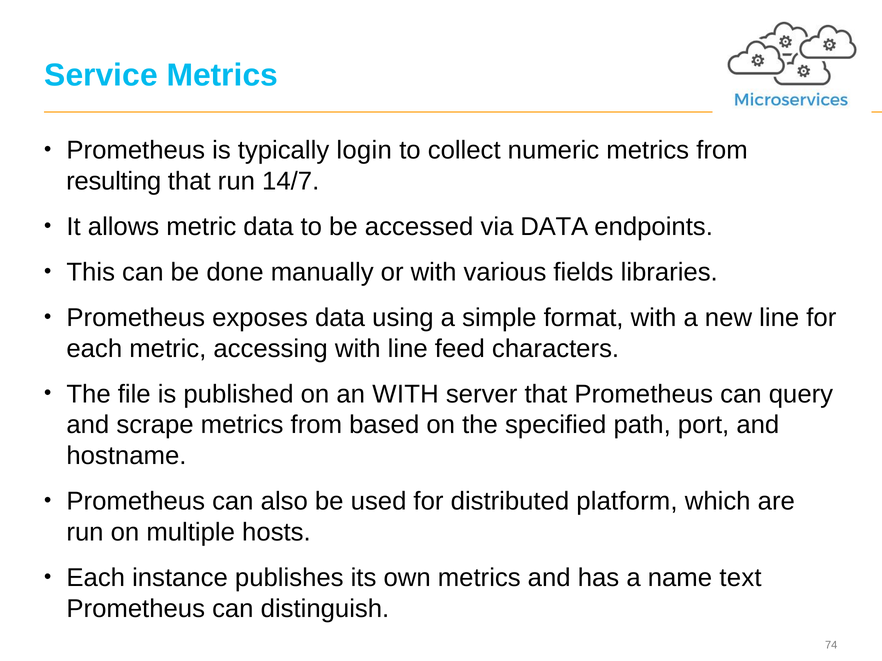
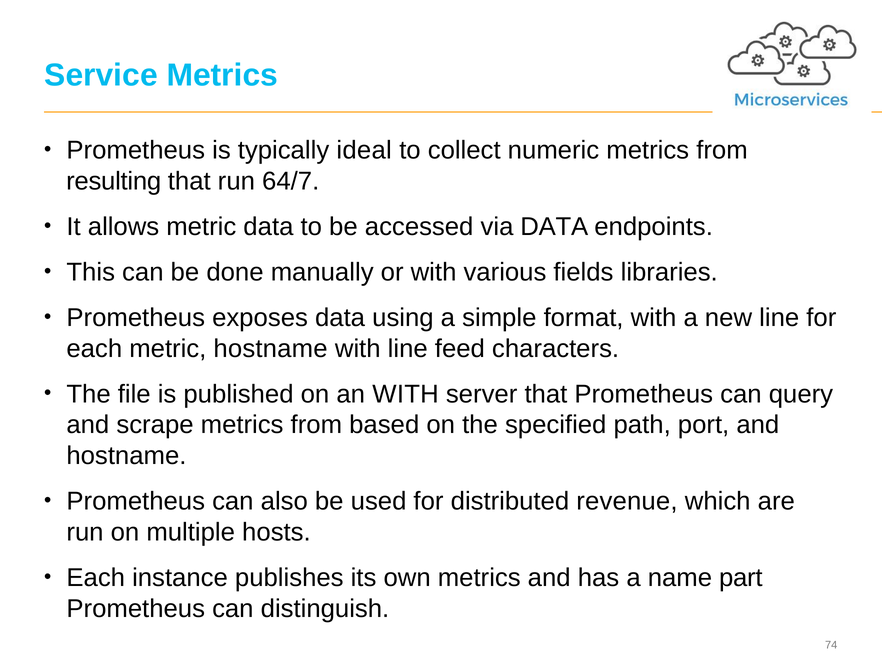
login: login -> ideal (364, 150)
14/7: 14/7 -> 64/7 (291, 181)
metric accessing: accessing -> hostname (271, 349)
platform: platform -> revenue (627, 502)
text: text -> part (741, 578)
